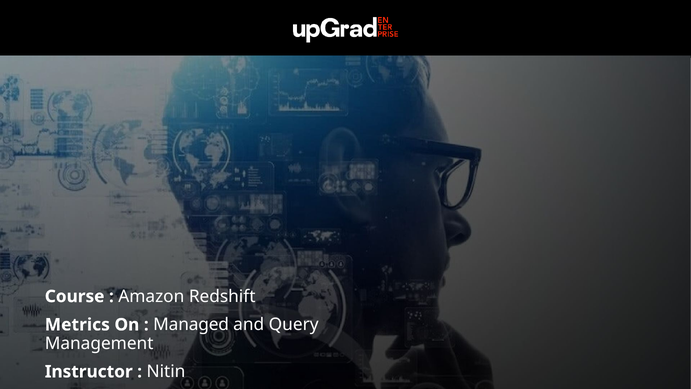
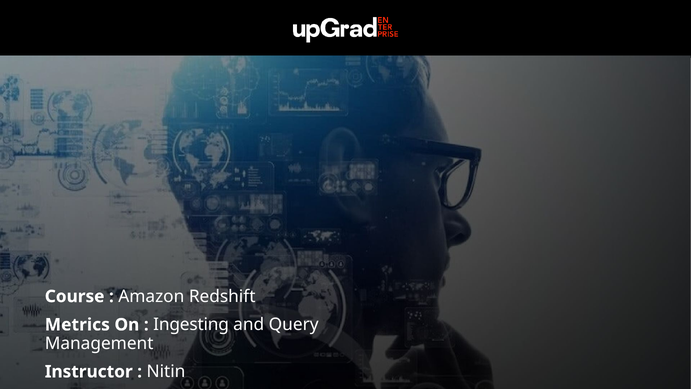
Managed: Managed -> Ingesting (191, 324)
